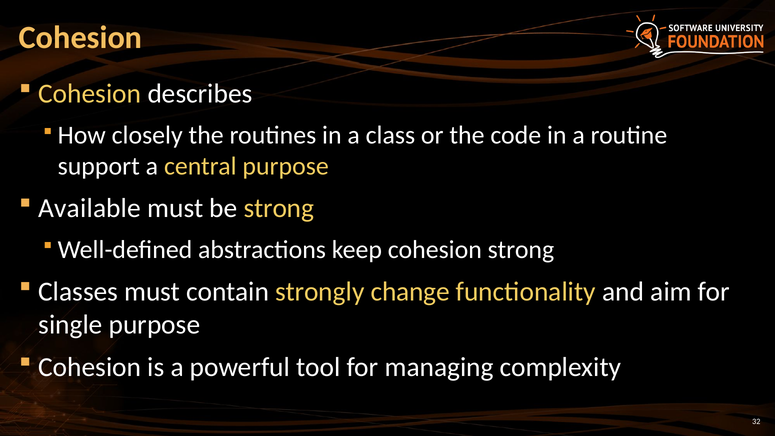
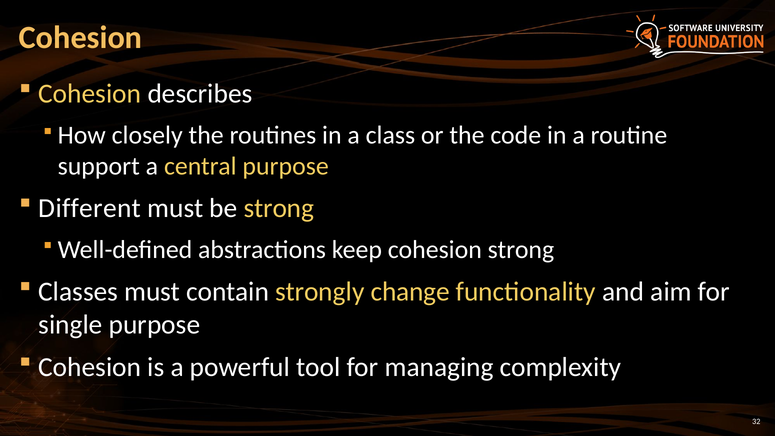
Available: Available -> Different (90, 208)
